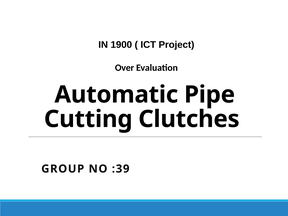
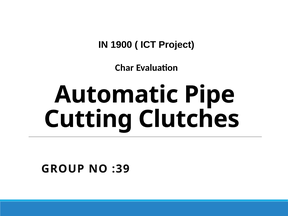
Over: Over -> Char (124, 68)
